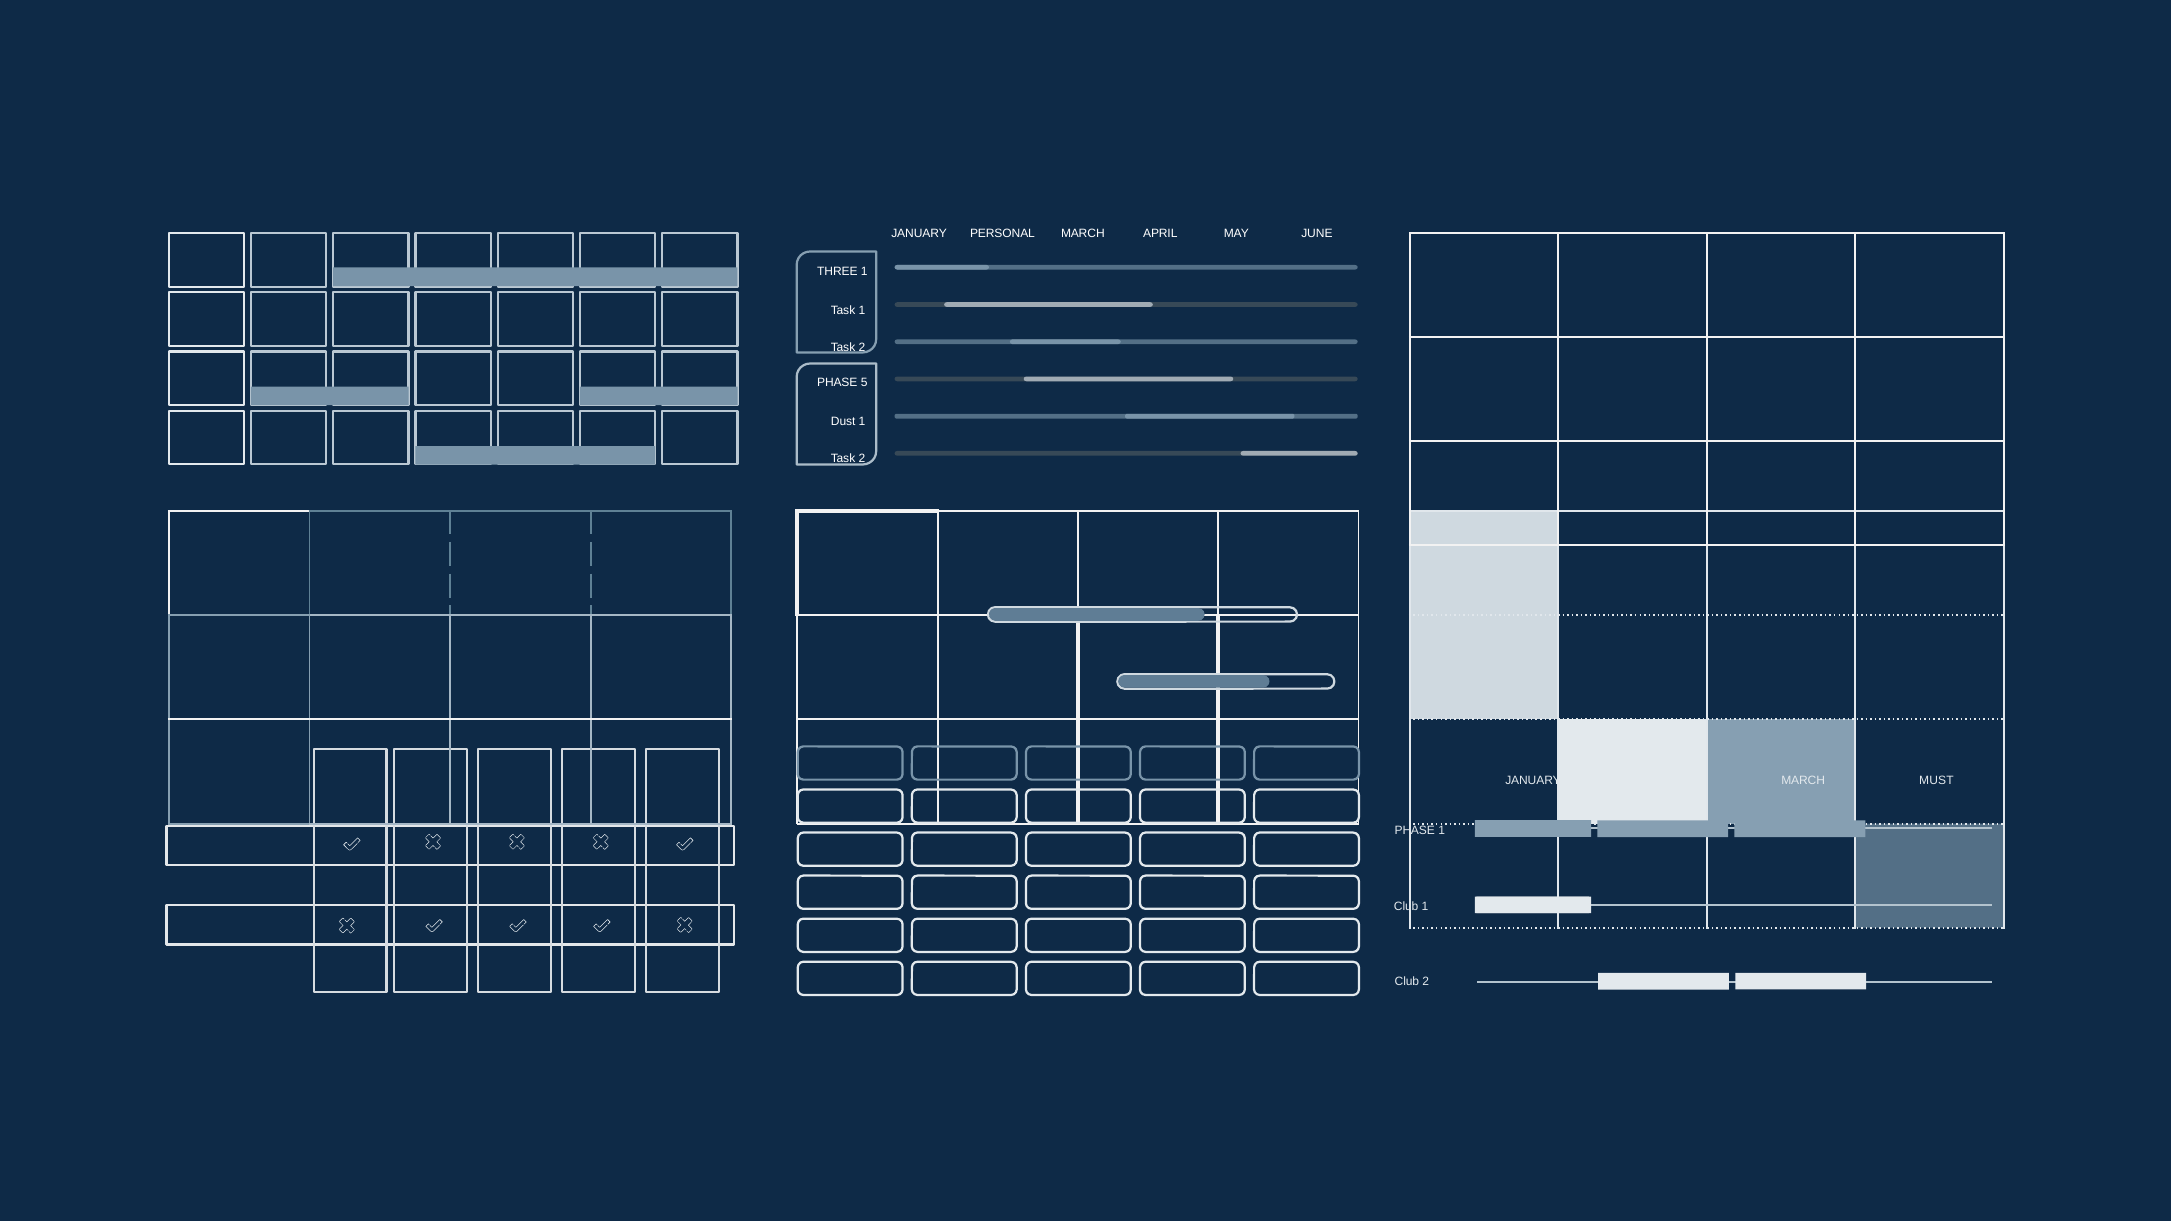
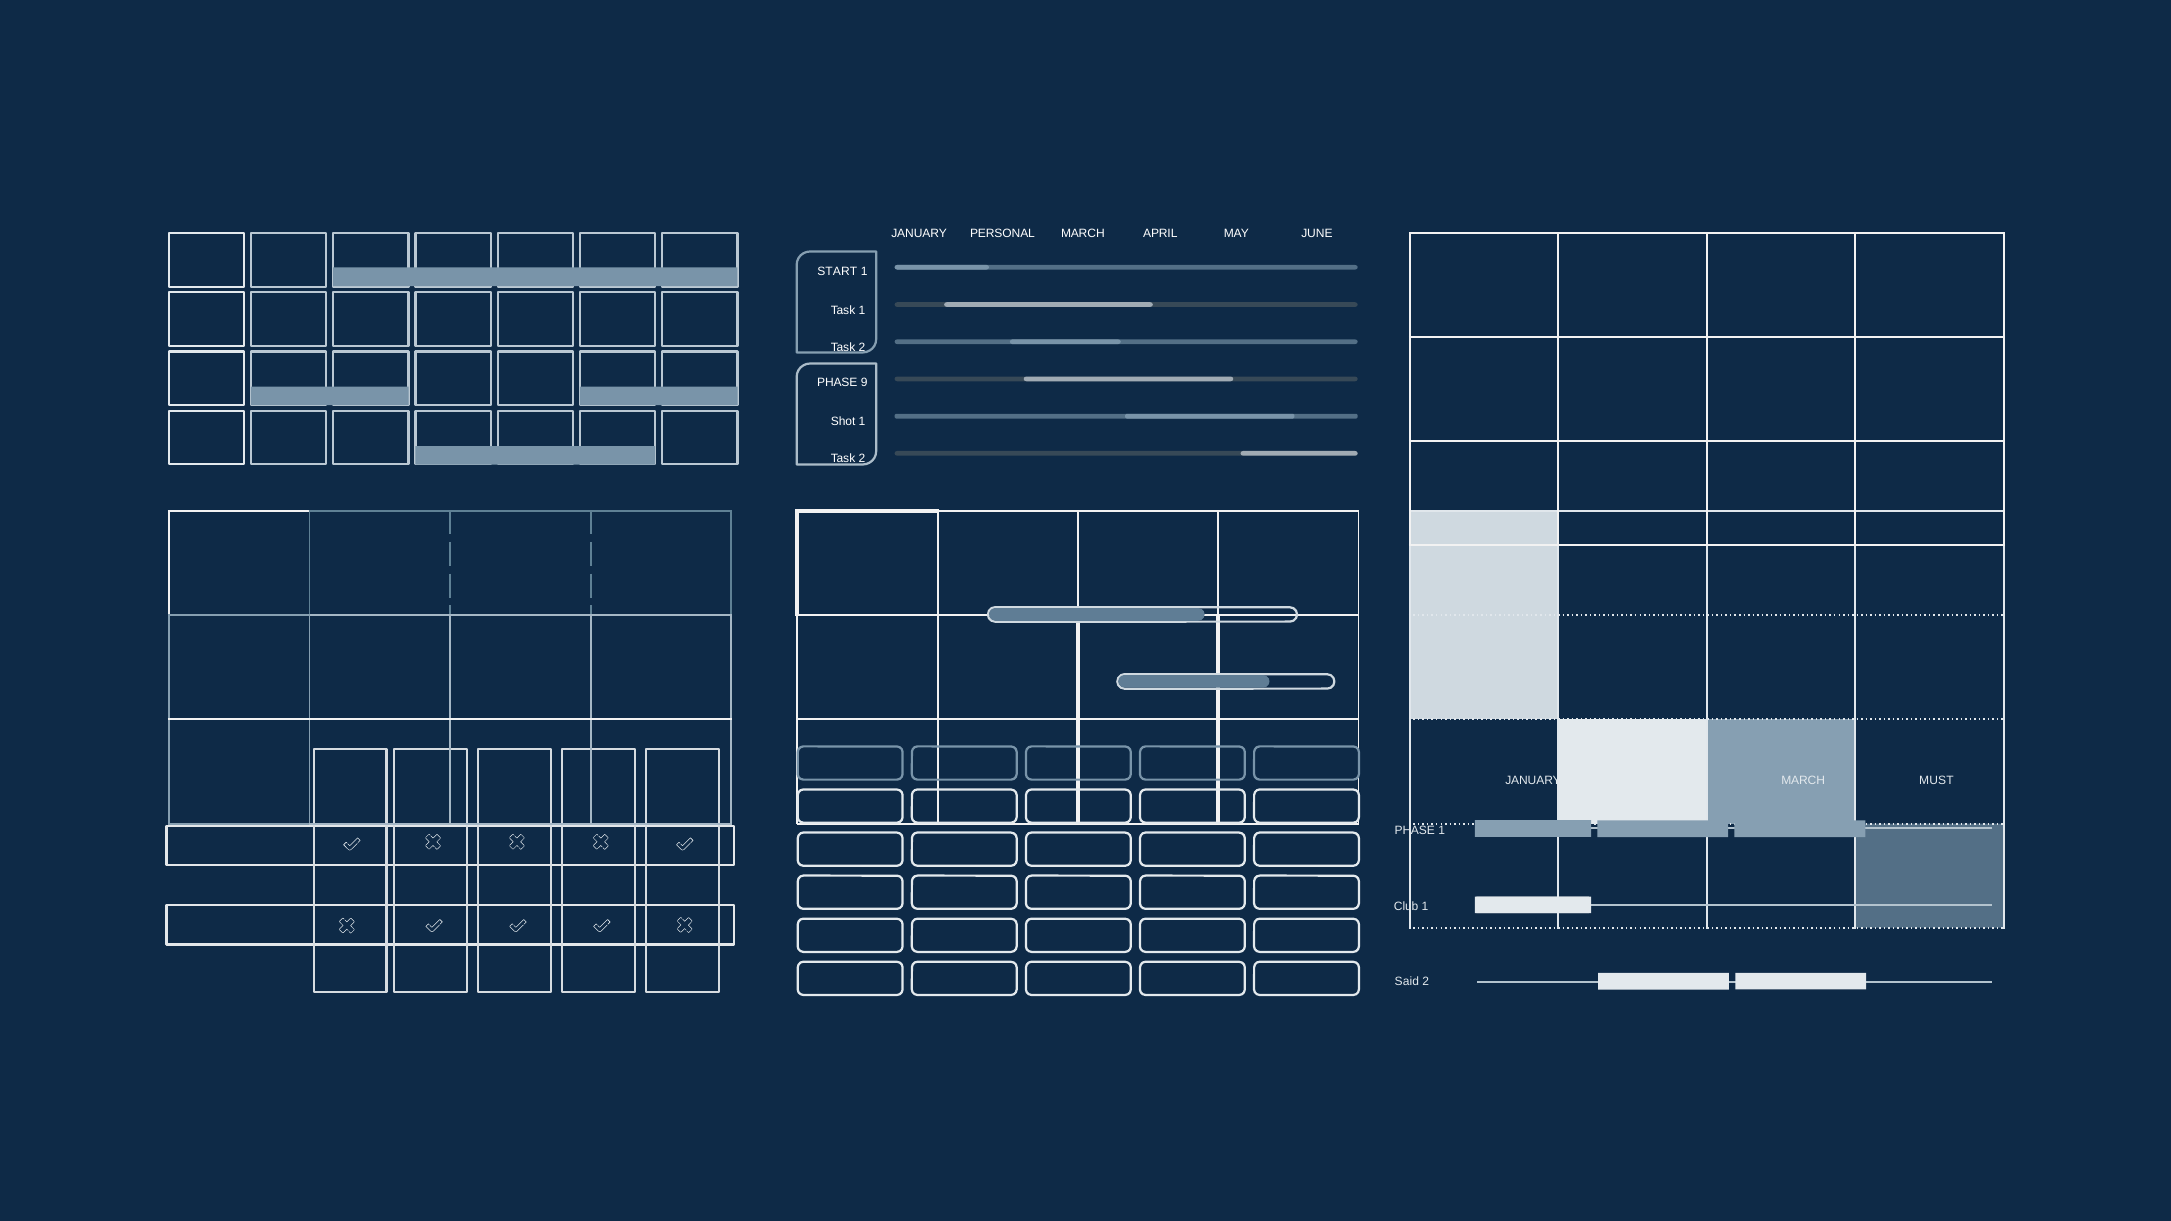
THREE: THREE -> START (837, 272)
5: 5 -> 9 (864, 382)
Dust: Dust -> Shot (843, 422)
Club: Club -> Said (1407, 982)
